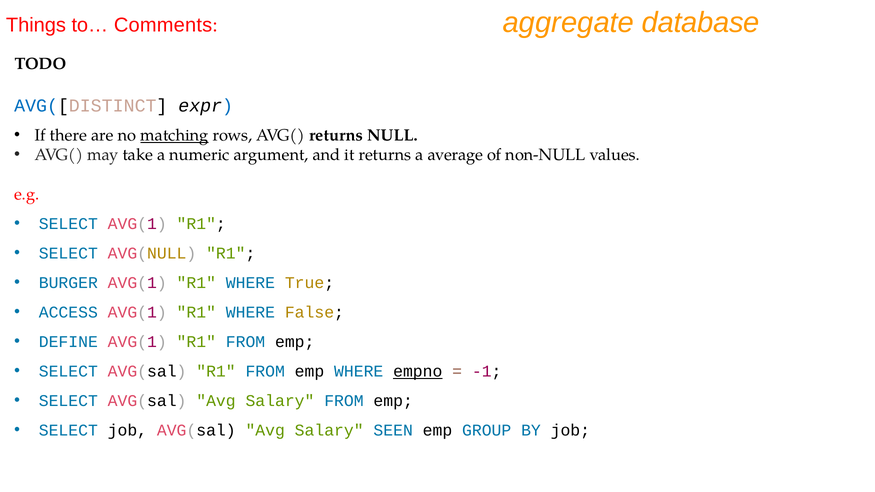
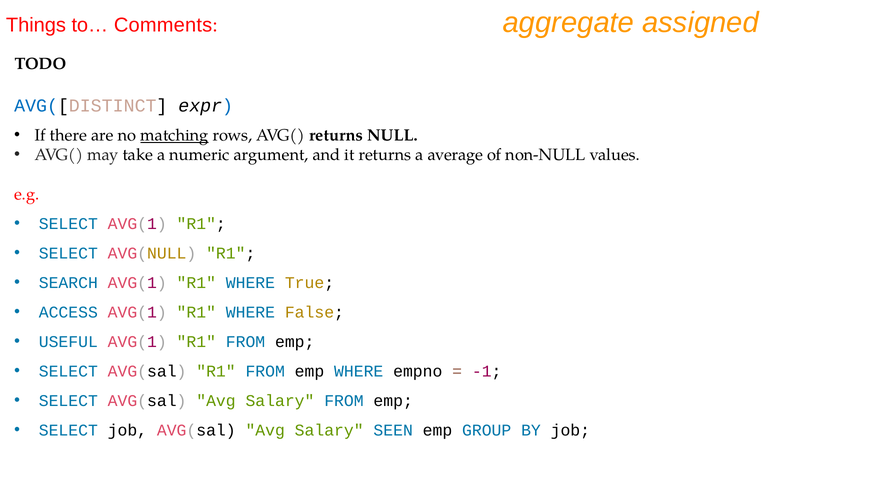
database: database -> assigned (701, 23)
BURGER: BURGER -> SEARCH (68, 283)
DEFINE: DEFINE -> USEFUL (68, 342)
empno underline: present -> none (418, 372)
